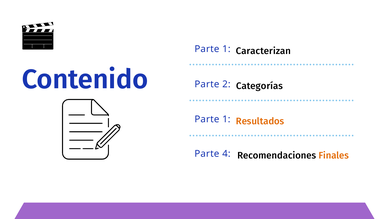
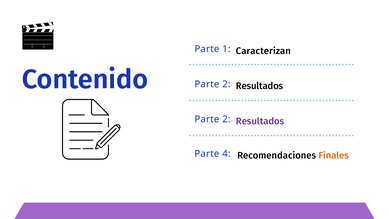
Categorías: Categorías -> Resultados (260, 86)
1: 1 -> 2 (226, 119)
Resultados colour: orange -> purple (260, 121)
